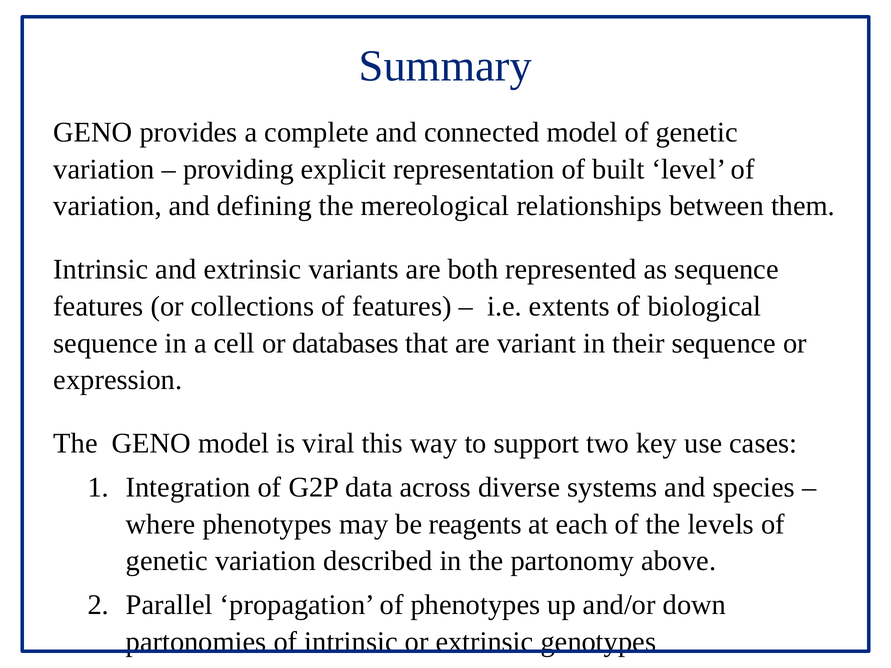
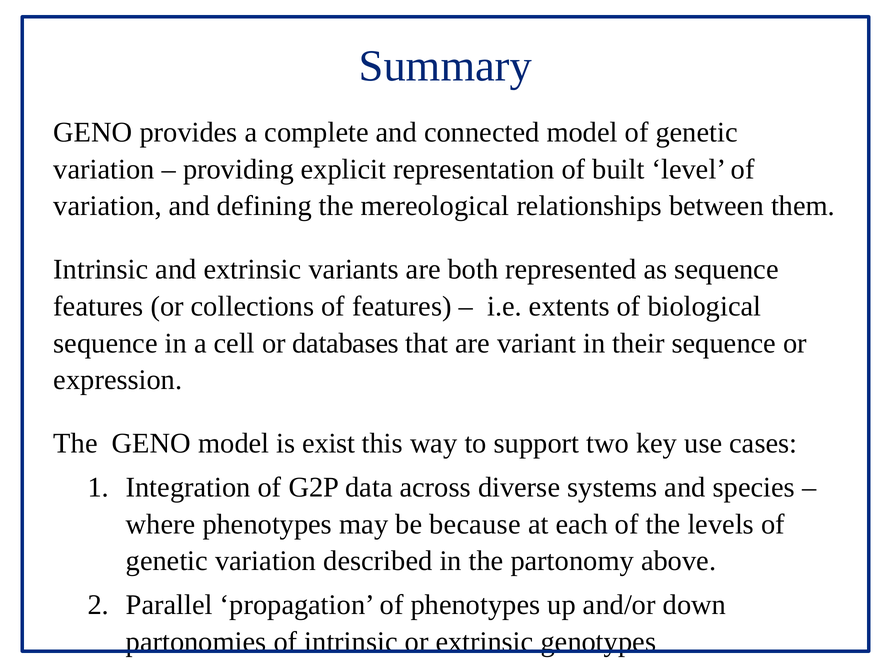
viral: viral -> exist (329, 444)
reagents: reagents -> because (475, 524)
